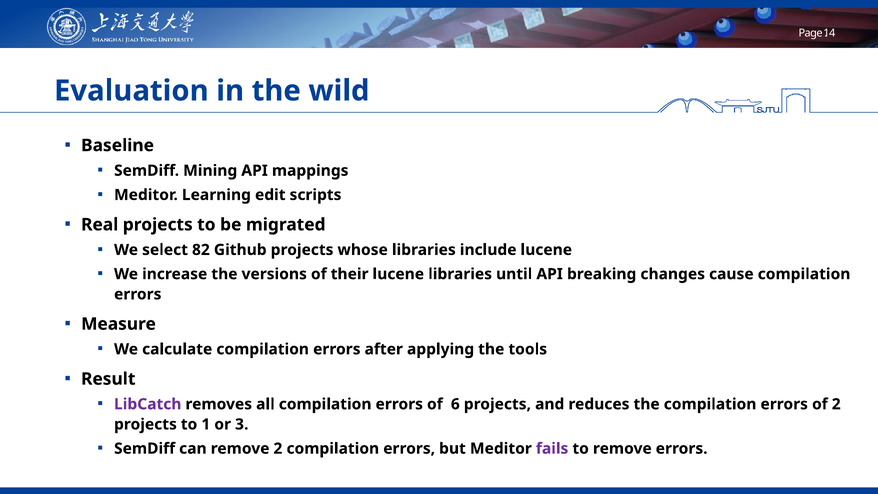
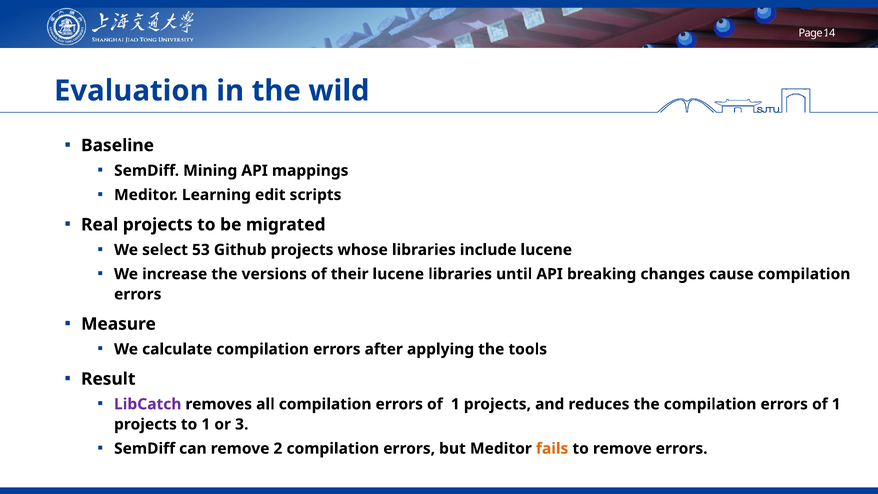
82: 82 -> 53 (201, 250)
6: 6 -> 1 (455, 404)
2: 2 -> 1 (836, 404)
fails colour: purple -> orange (552, 448)
